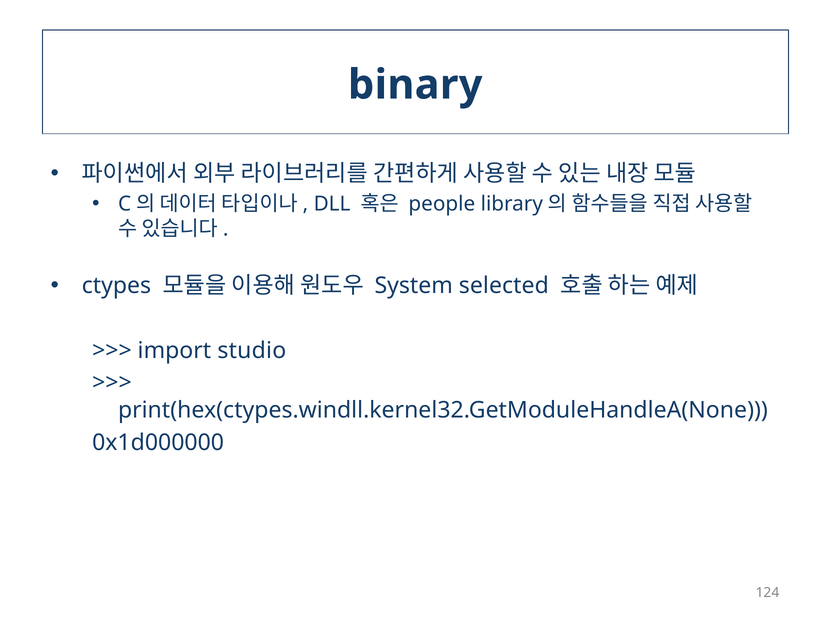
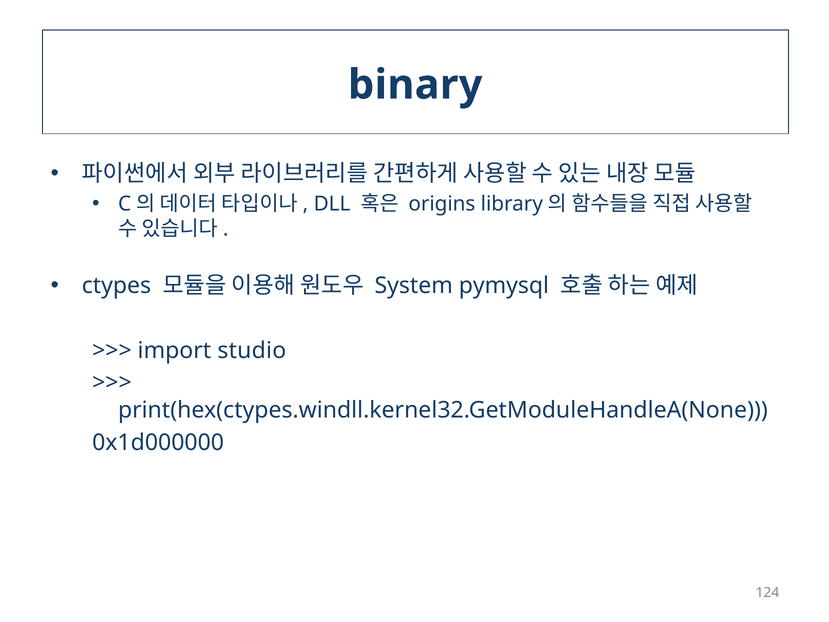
people: people -> origins (442, 204)
selected: selected -> pymysql (504, 286)
